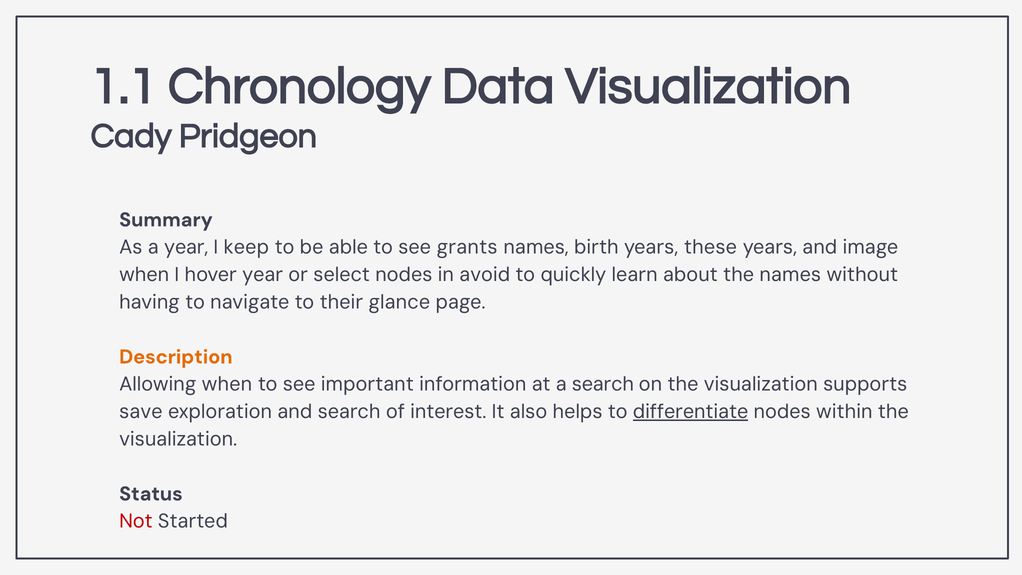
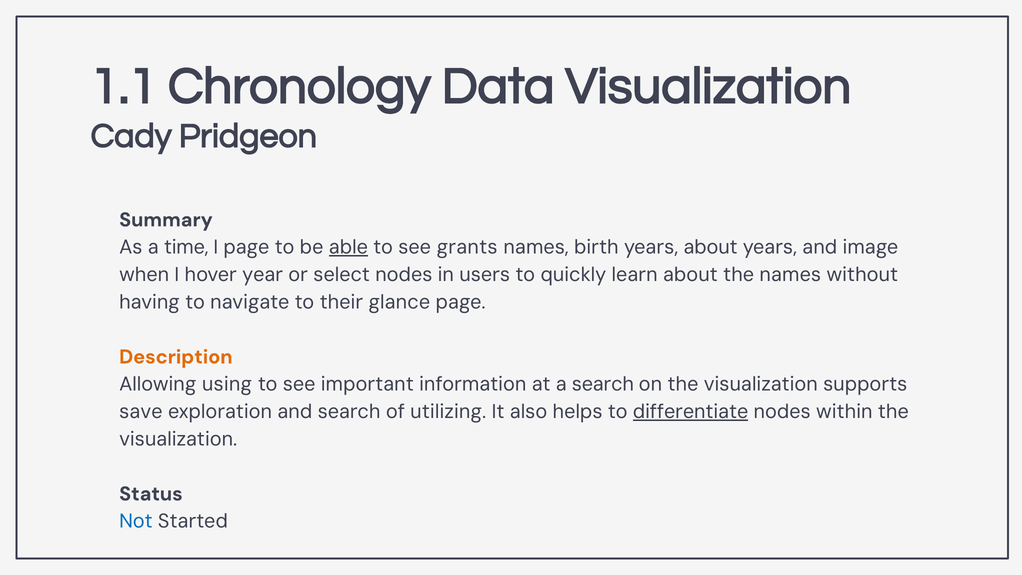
a year: year -> time (186, 247)
I keep: keep -> page (246, 247)
able underline: none -> present (348, 247)
years these: these -> about (711, 247)
avoid: avoid -> users (485, 275)
Allowing when: when -> using (227, 384)
interest: interest -> utilizing (448, 412)
Not colour: red -> blue (136, 521)
